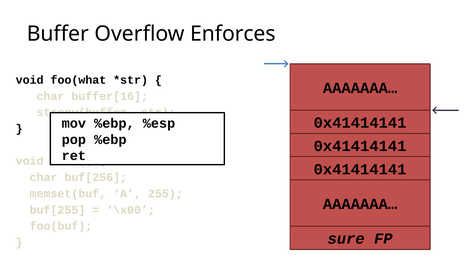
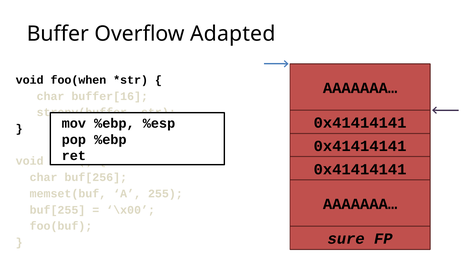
Enforces: Enforces -> Adapted (233, 34)
foo(what: foo(what -> foo(when (78, 80)
